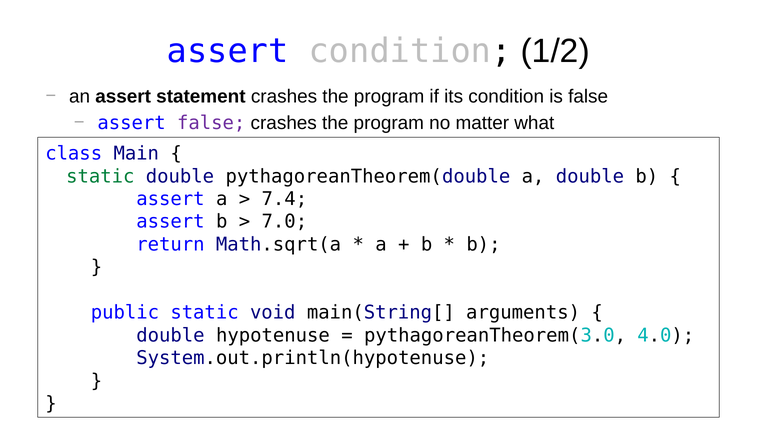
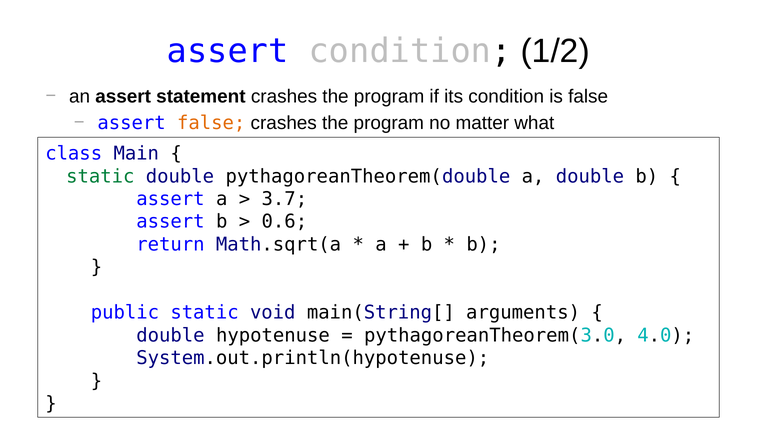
false colour: purple -> orange (211, 123)
7.4: 7.4 -> 3.7 (284, 199)
7.0: 7.0 -> 0.6 (284, 222)
